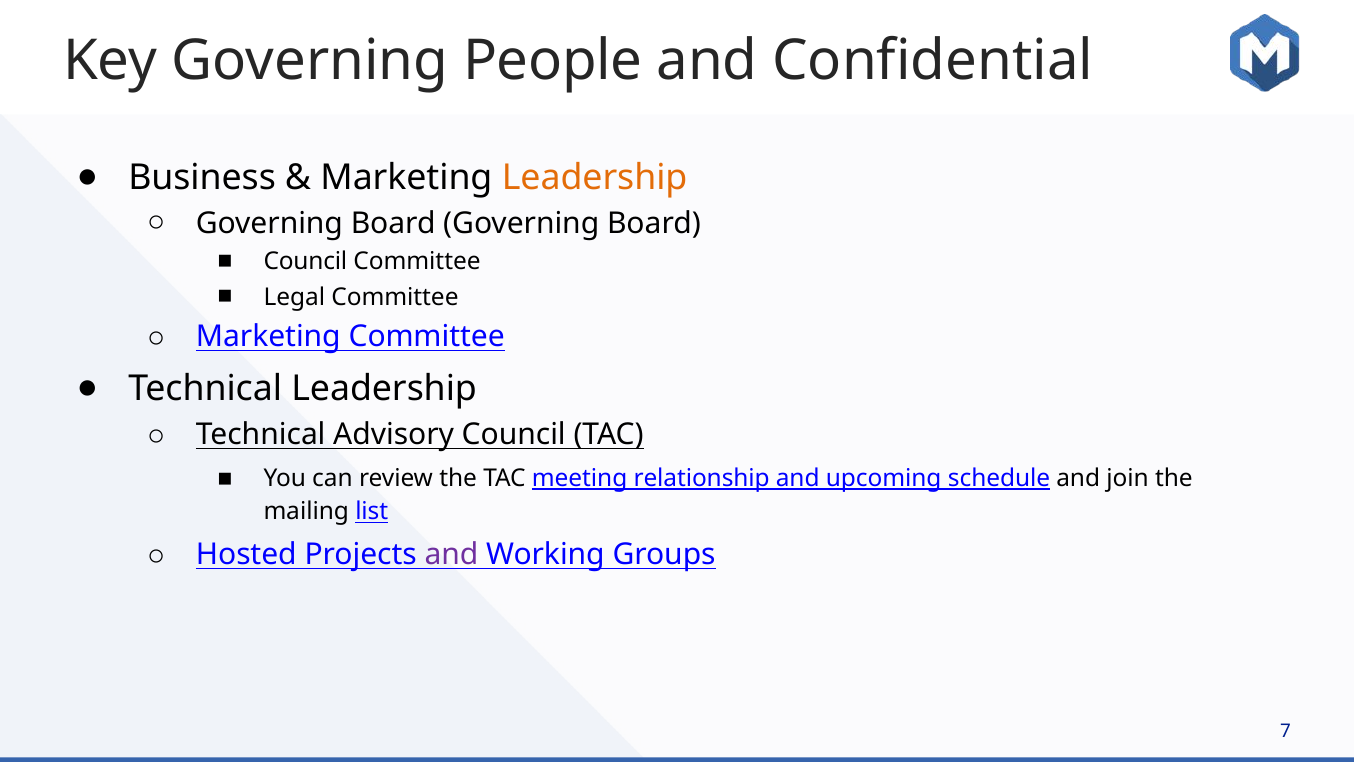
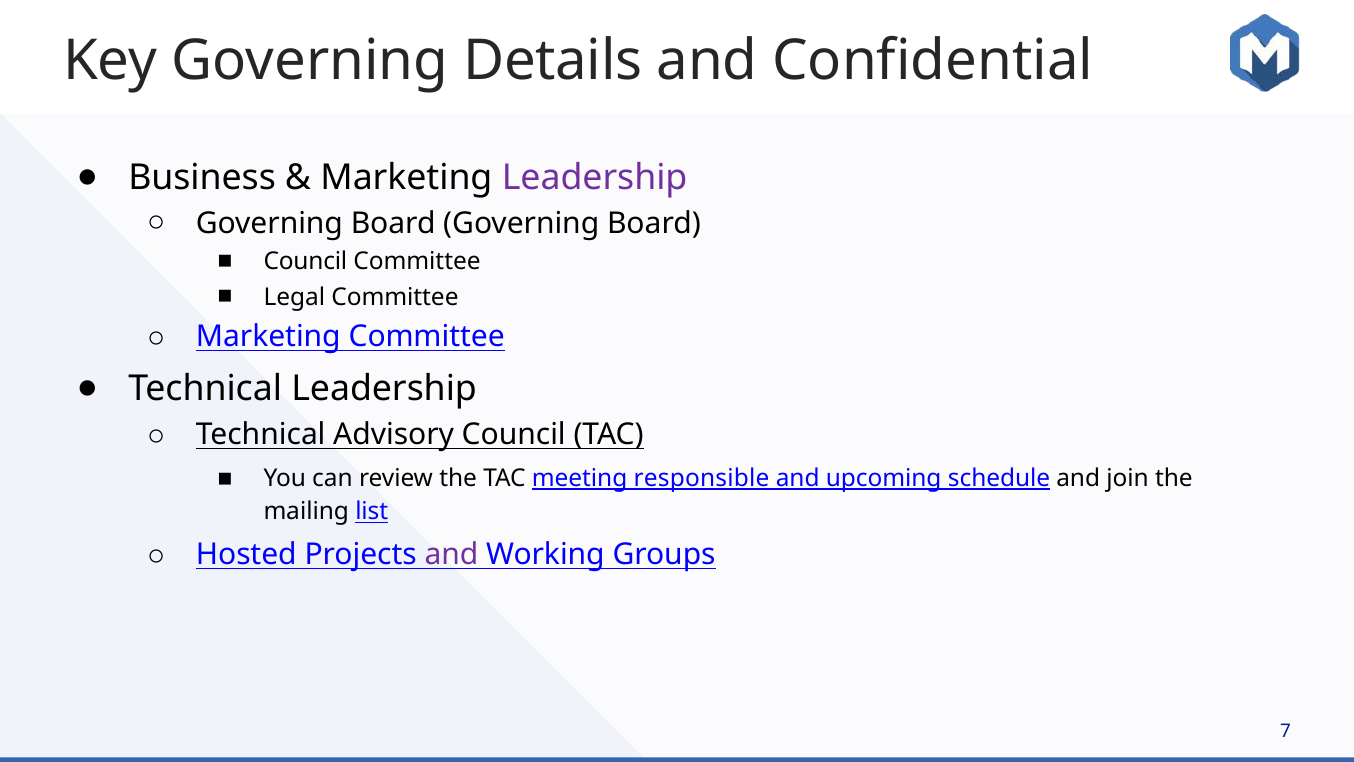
People: People -> Details (553, 61)
Leadership colour: orange -> purple (595, 177)
relationship: relationship -> responsible (701, 478)
